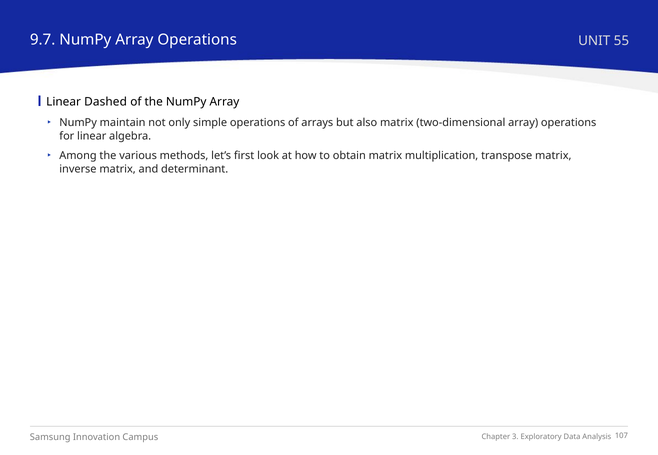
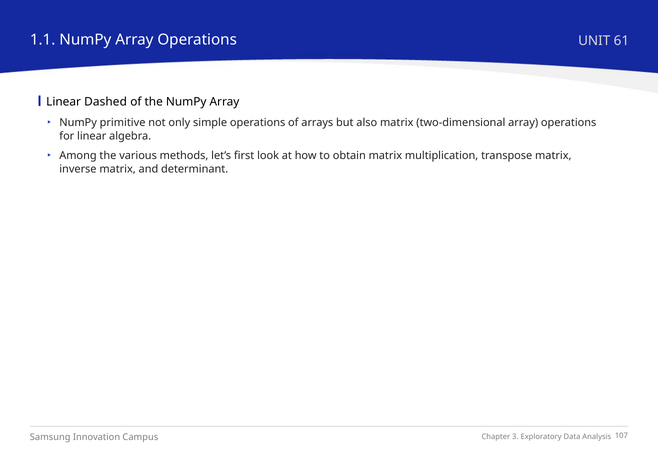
9.7: 9.7 -> 1.1 (43, 40)
55: 55 -> 61 (621, 41)
maintain: maintain -> primitive (123, 123)
